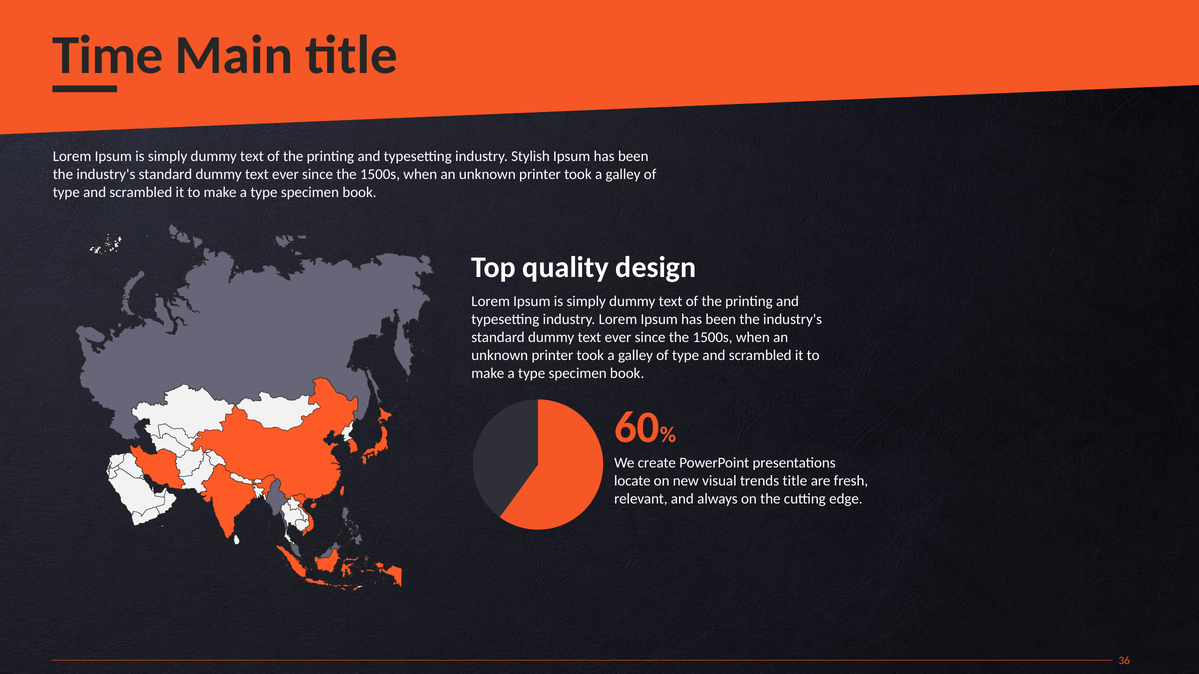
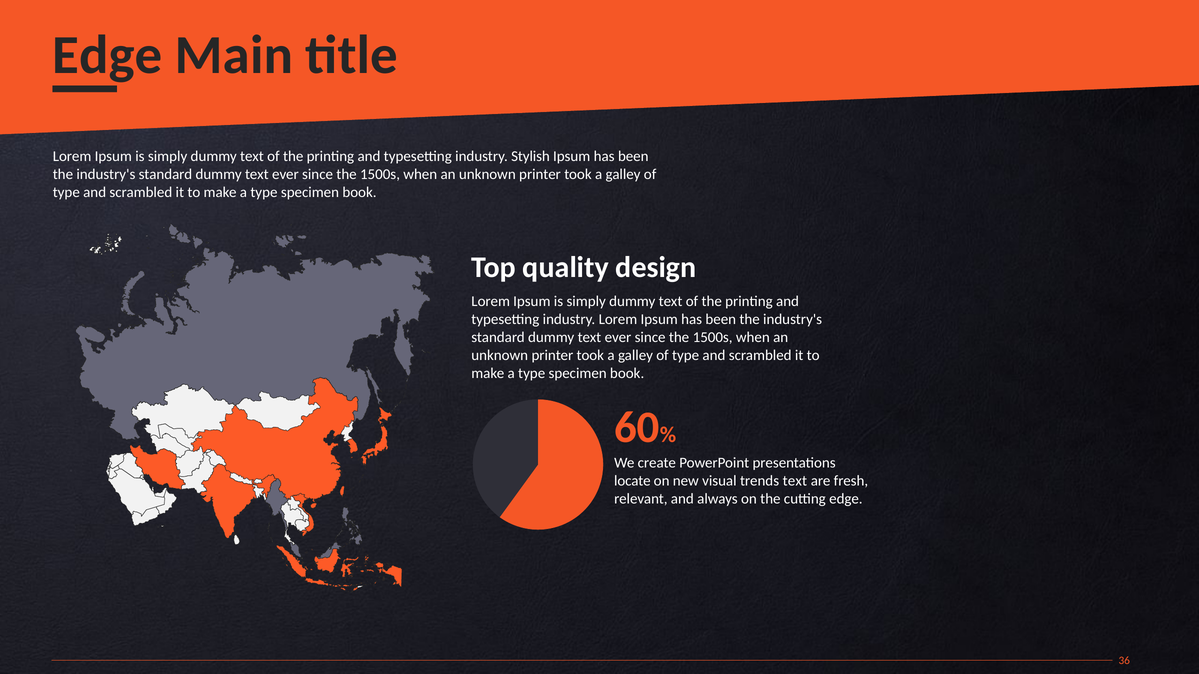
Time: Time -> Edge (107, 55)
trends title: title -> text (795, 481)
